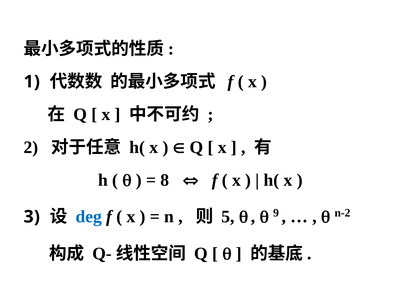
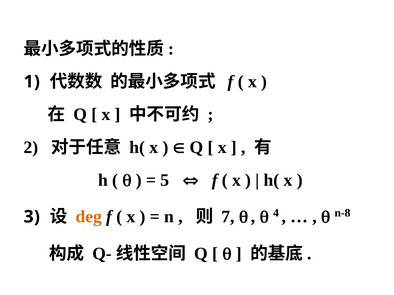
8: 8 -> 5 (165, 181)
deg colour: blue -> orange (89, 217)
5: 5 -> 7 (228, 217)
9: 9 -> 4 (276, 213)
n-2: n-2 -> n-8 (342, 213)
